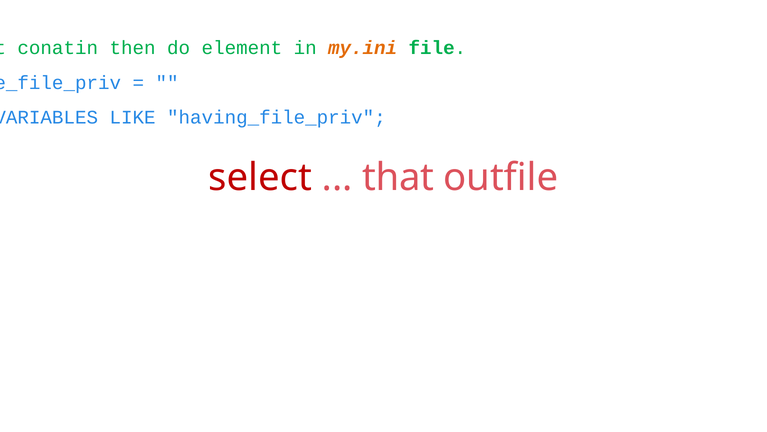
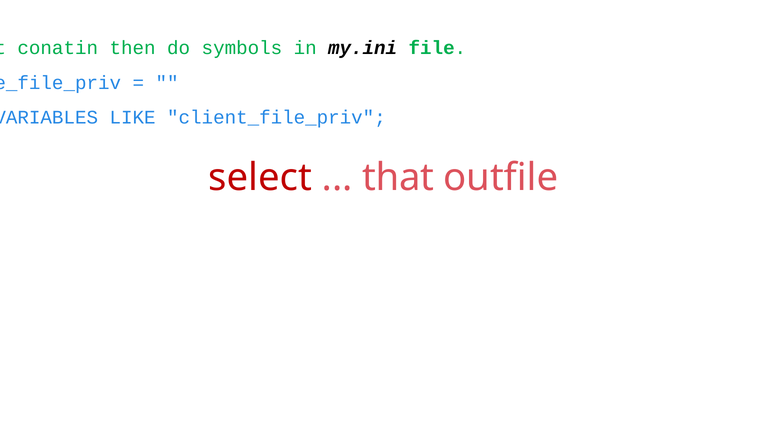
element: element -> symbols (242, 48)
my.ini colour: orange -> black (363, 48)
having_file_priv: having_file_priv -> client_file_priv (276, 117)
